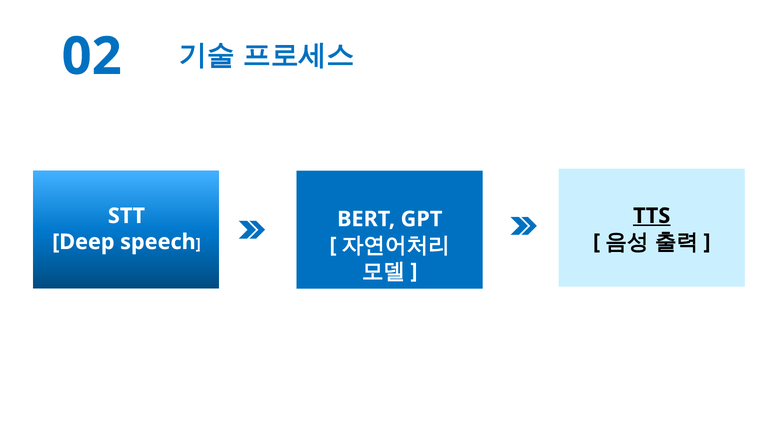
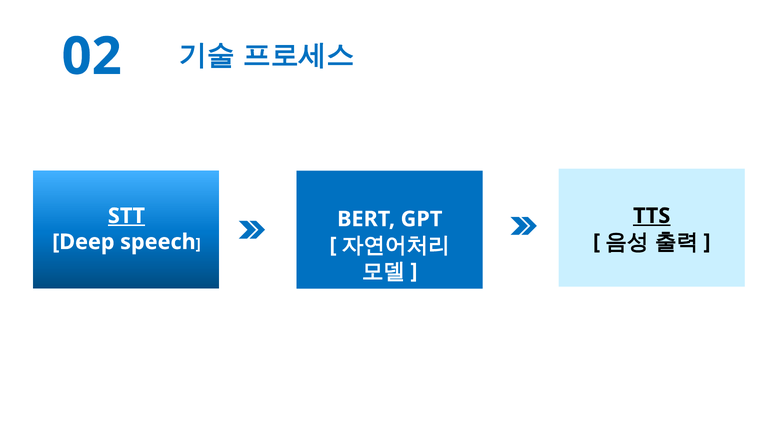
STT underline: none -> present (126, 216)
